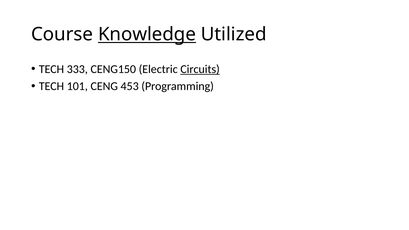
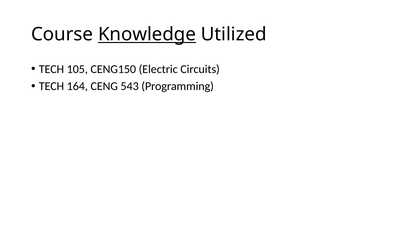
333: 333 -> 105 (77, 69)
Circuits underline: present -> none (200, 69)
101: 101 -> 164 (77, 86)
453: 453 -> 543 (130, 86)
